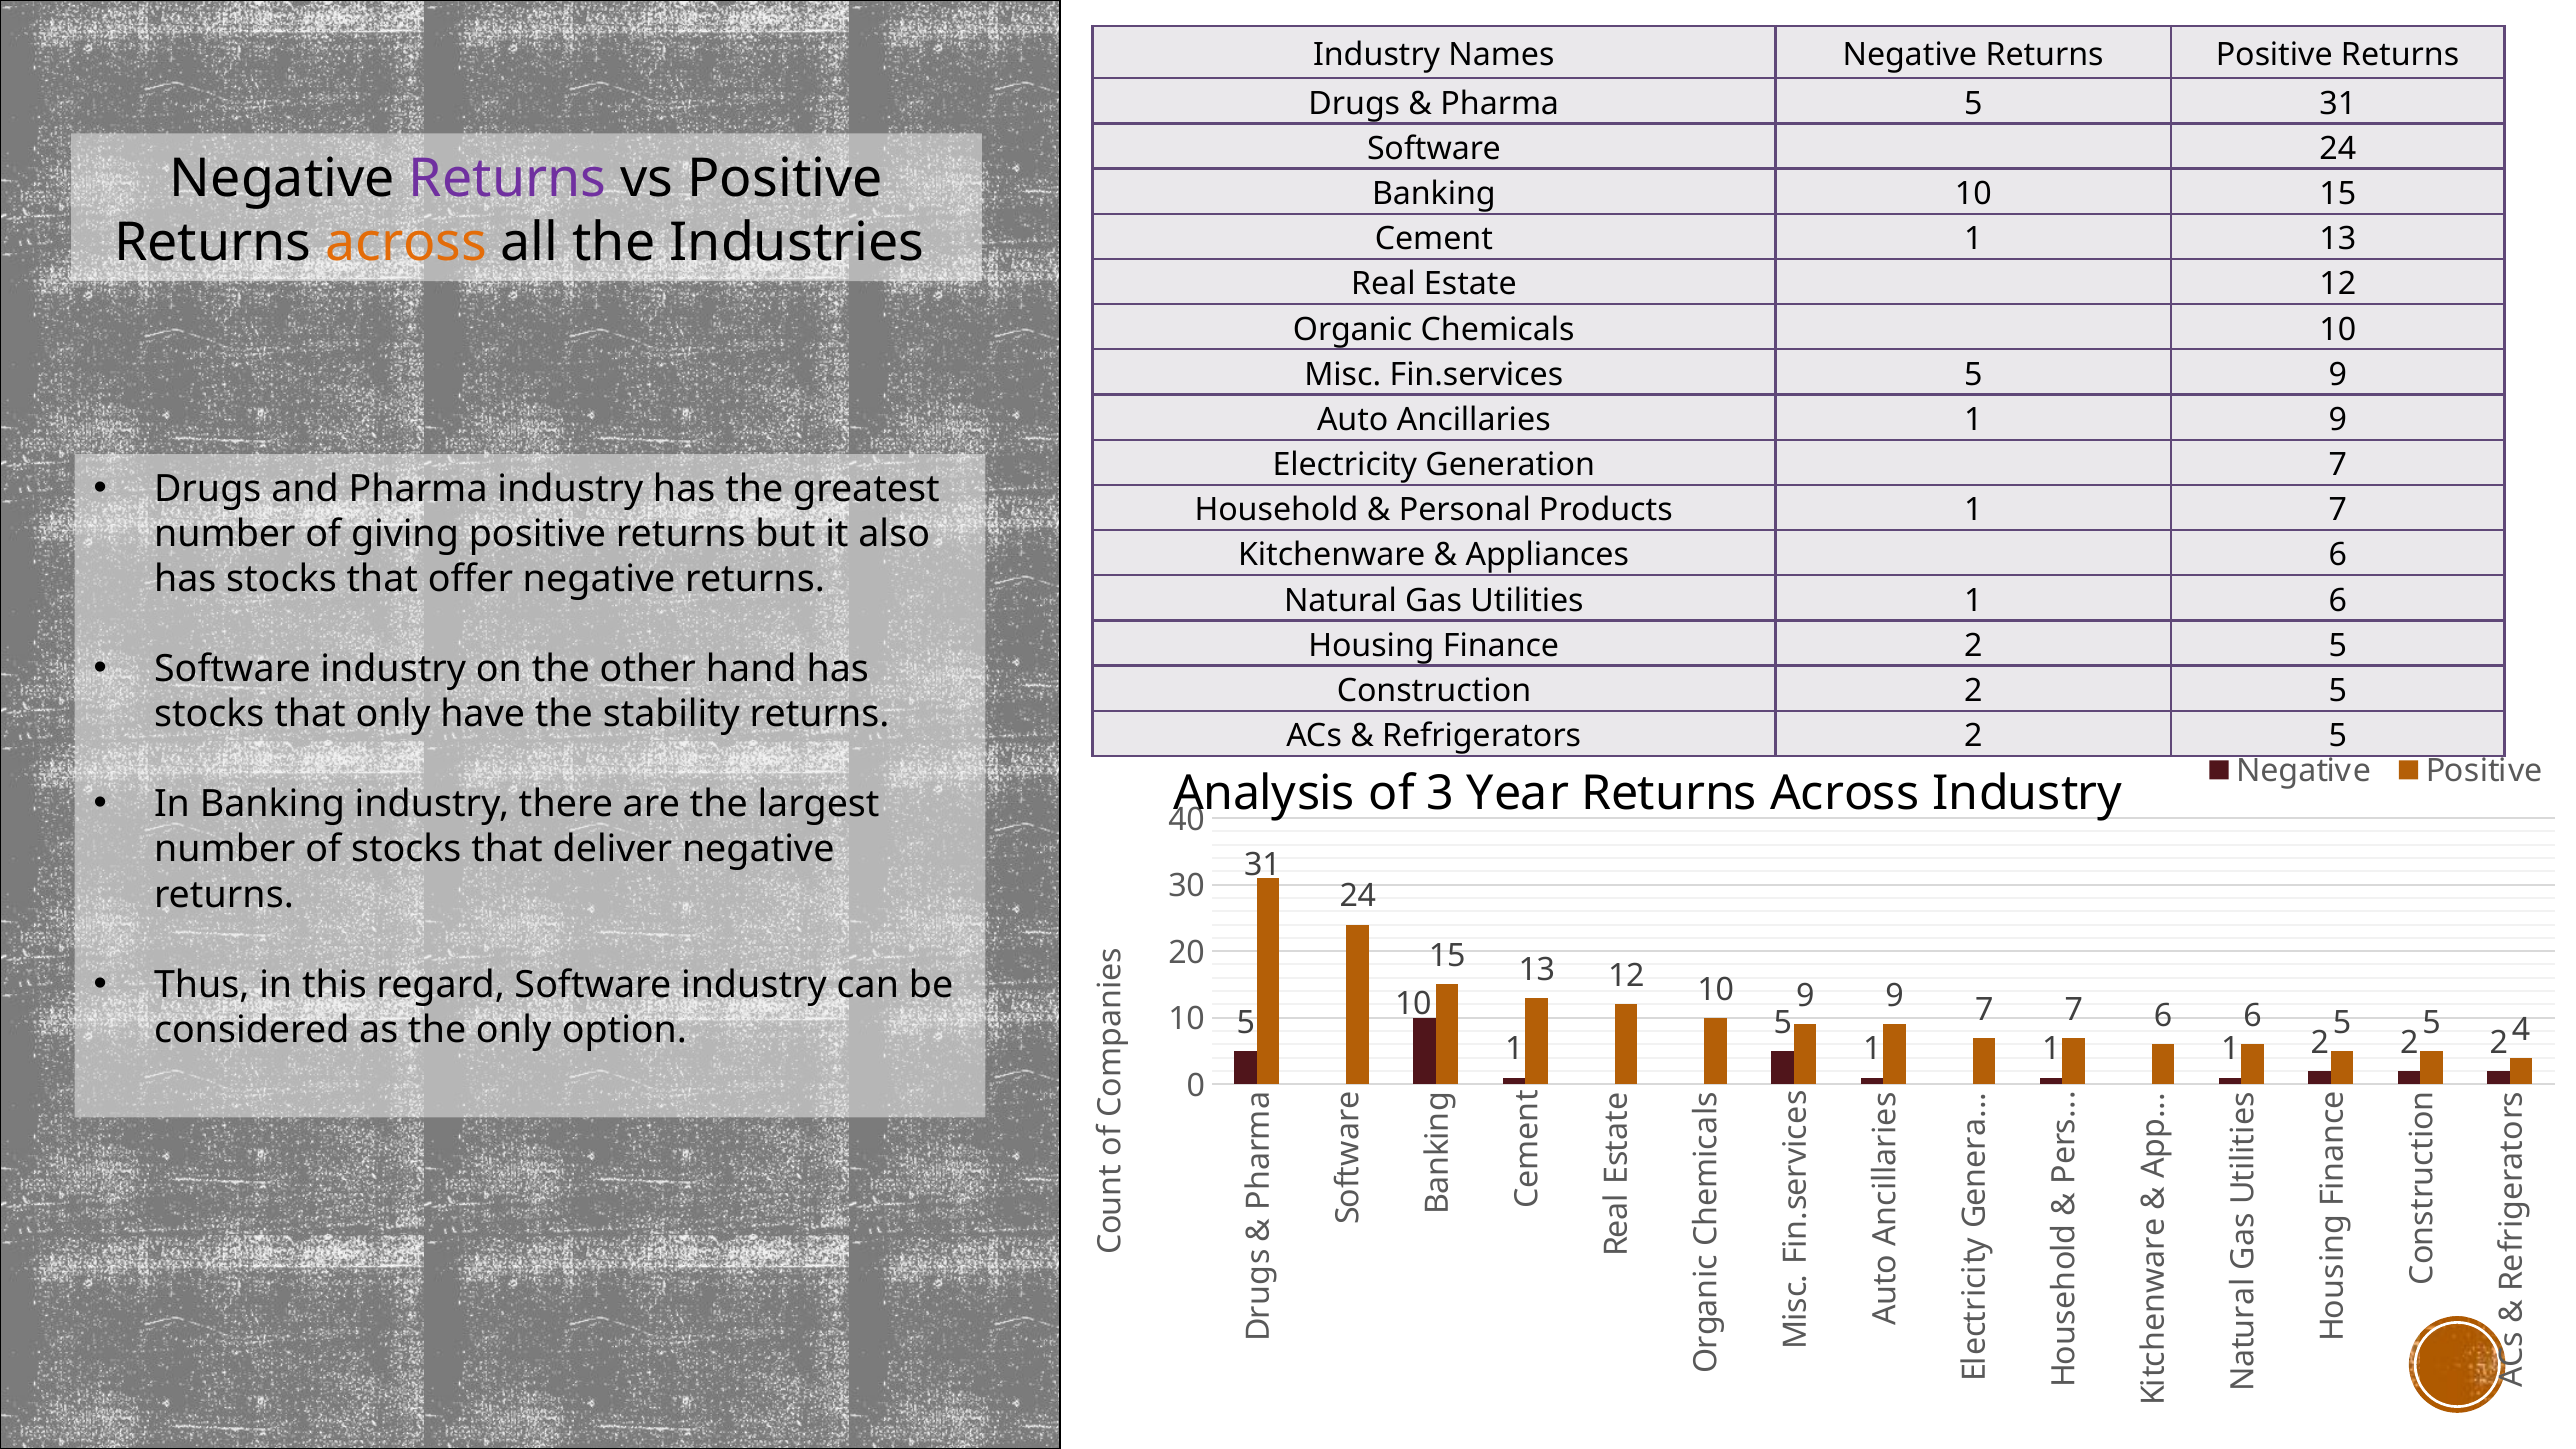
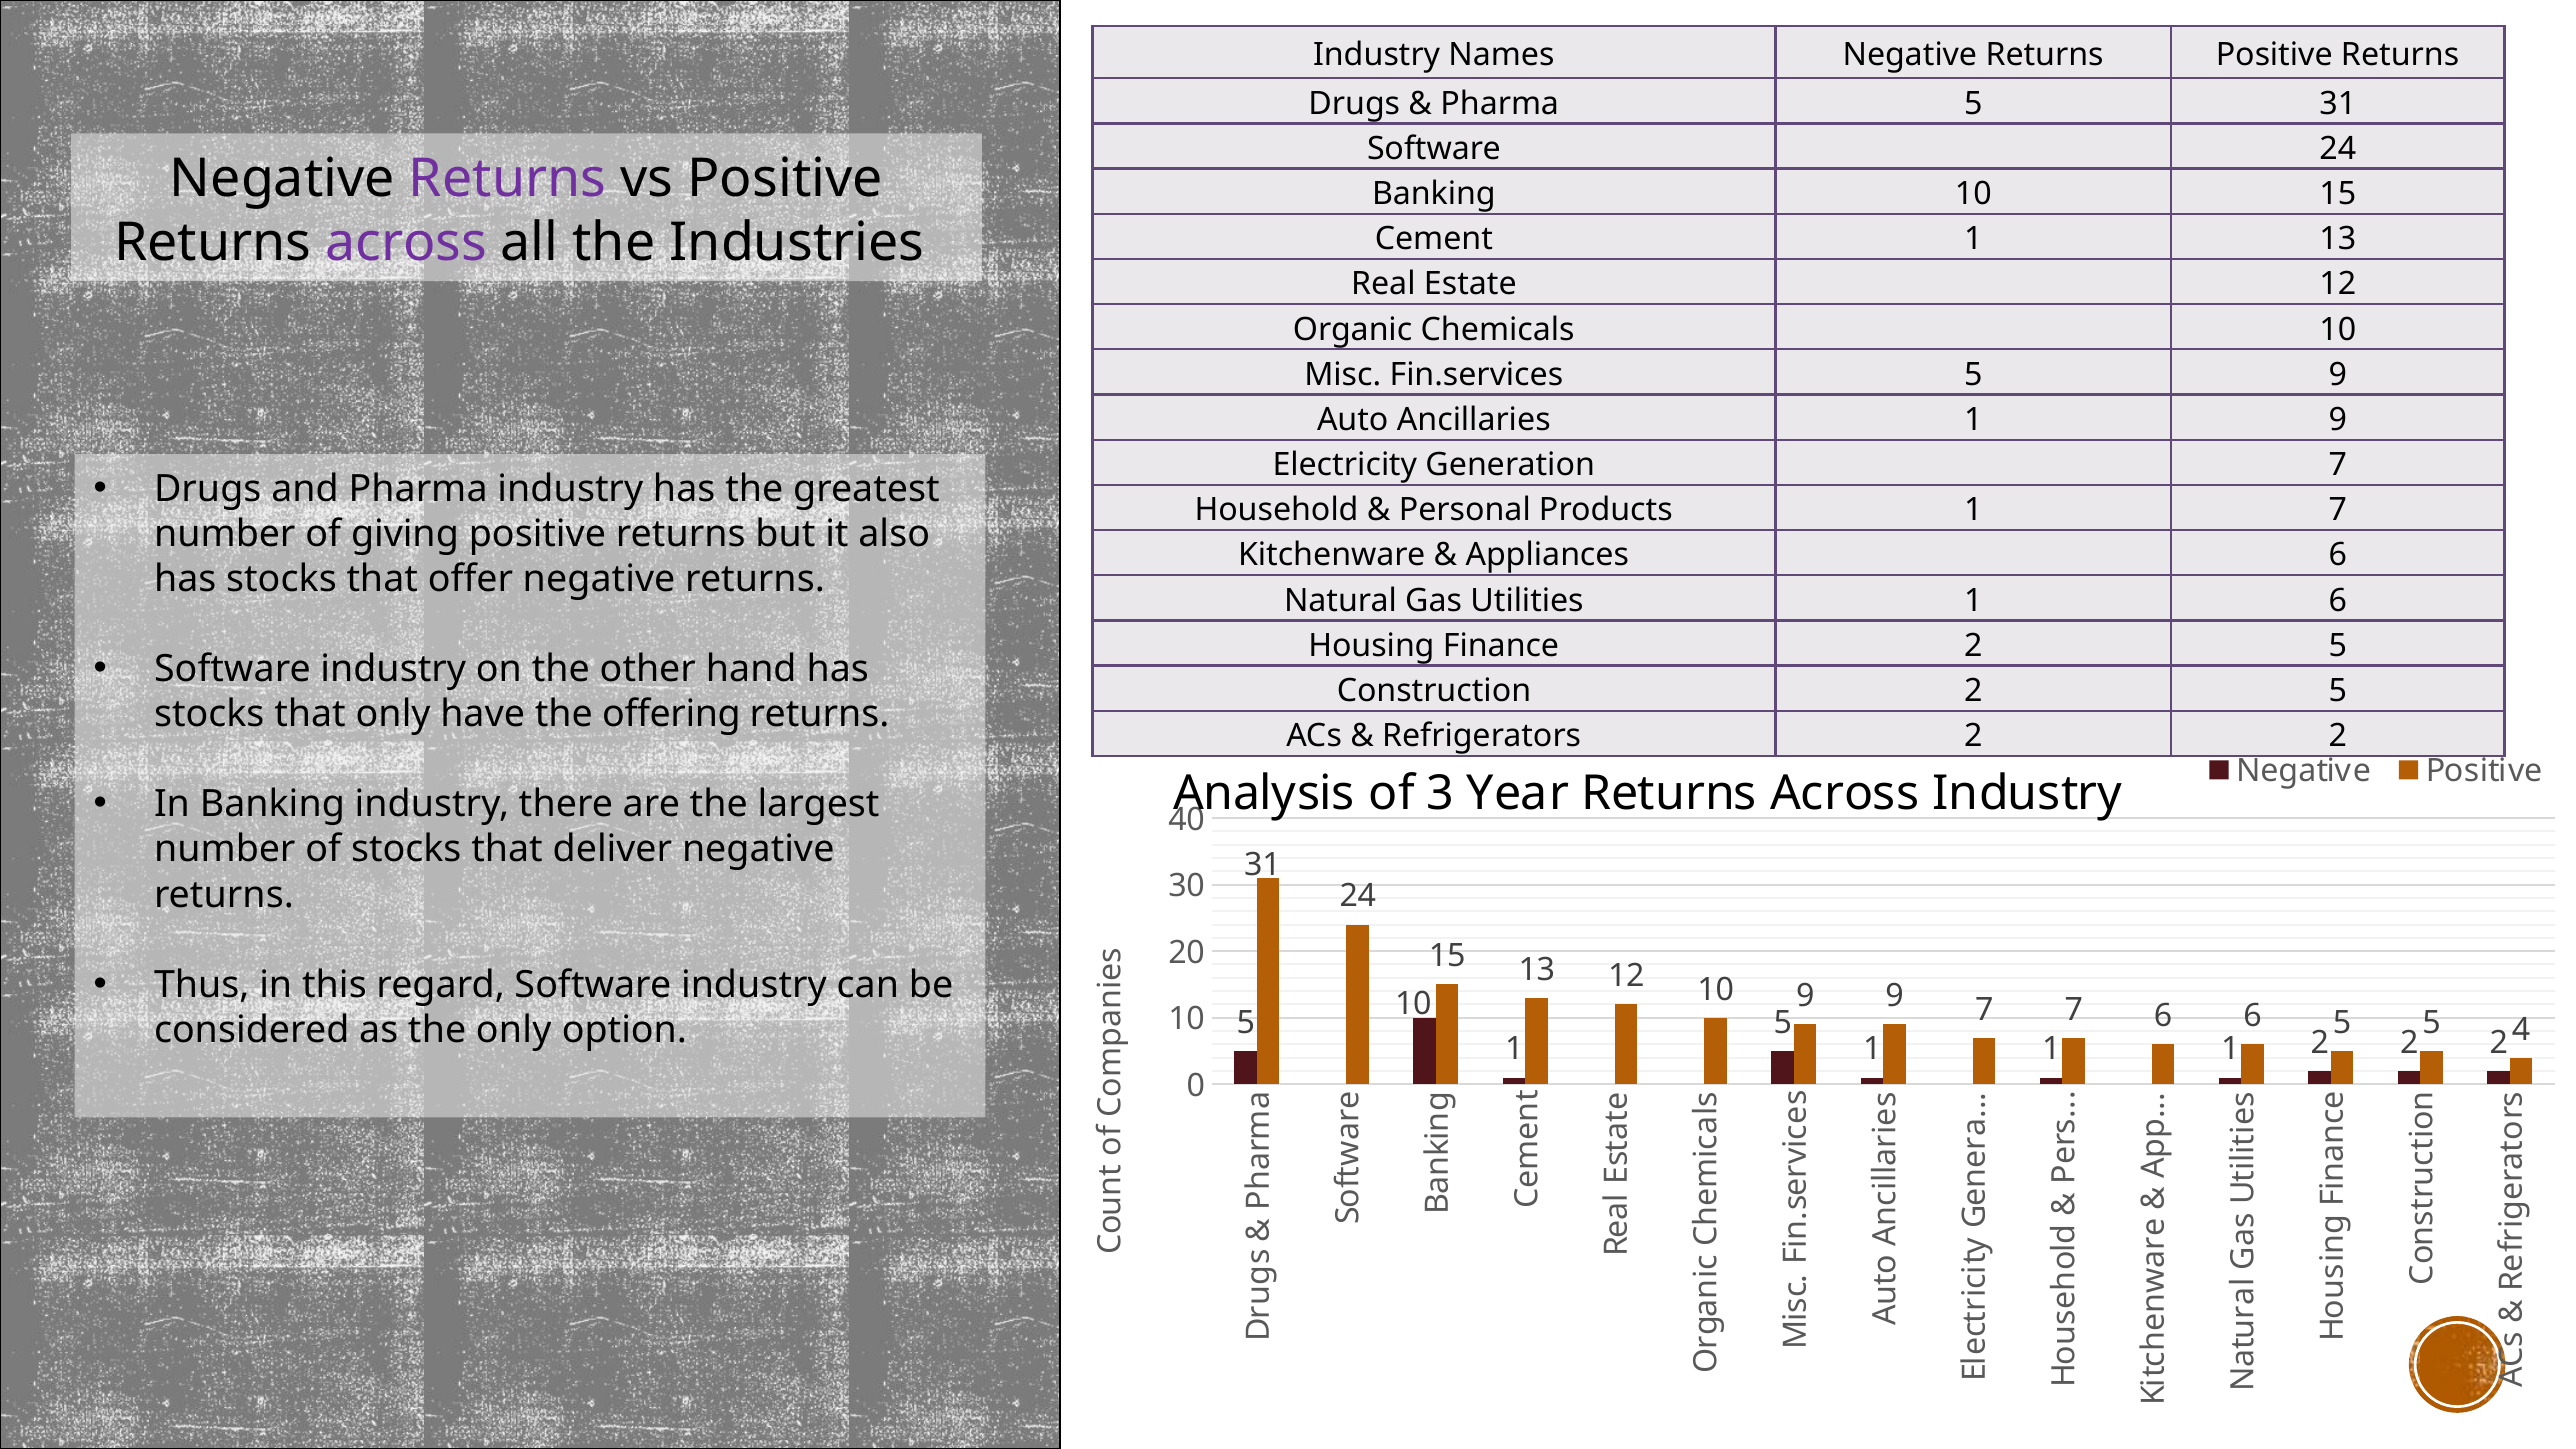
across colour: orange -> purple (406, 243)
stability: stability -> offering (672, 714)
Refrigerators 2 5: 5 -> 2 (2338, 736)
